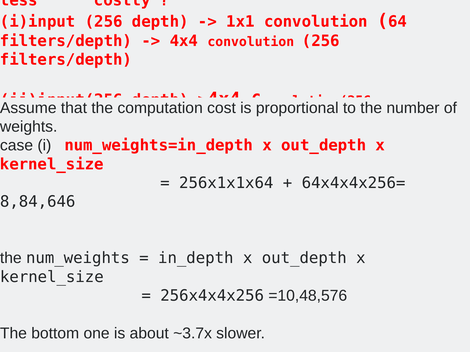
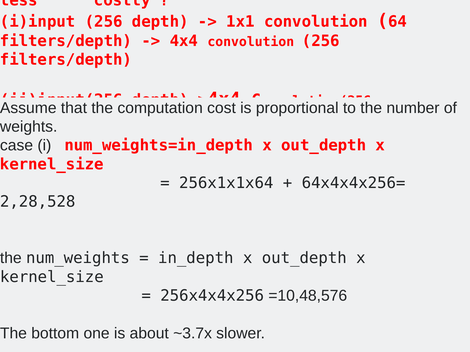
8,84,646: 8,84,646 -> 2,28,528 (38, 202)
